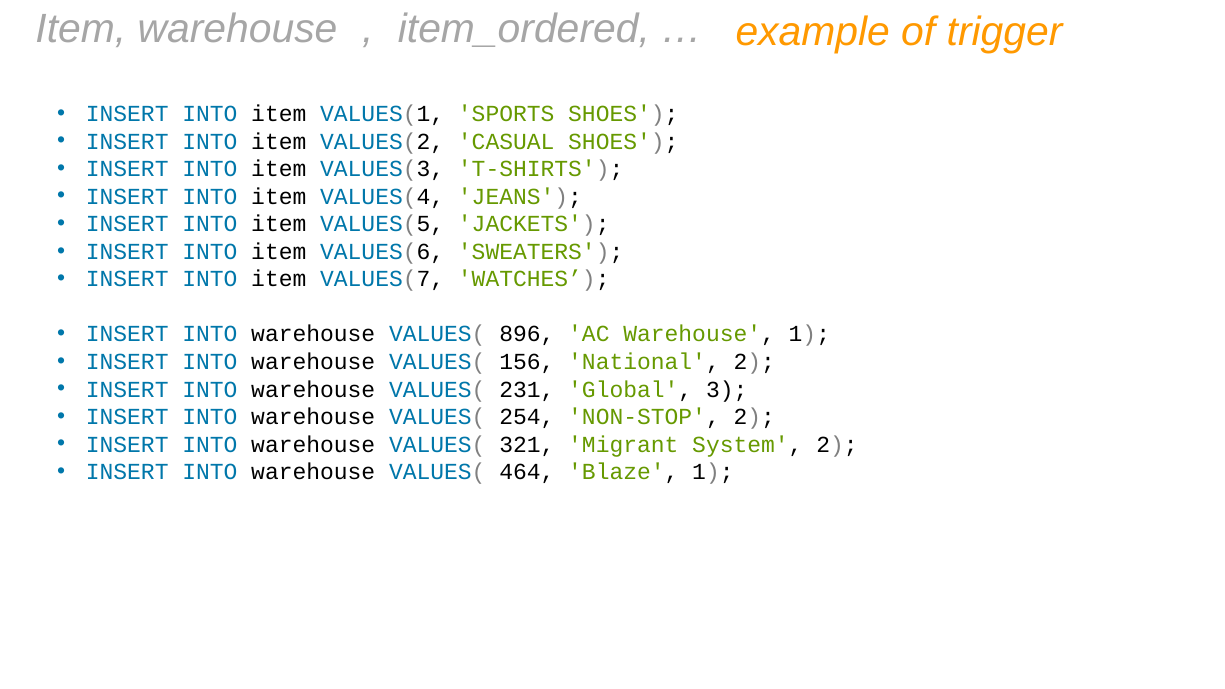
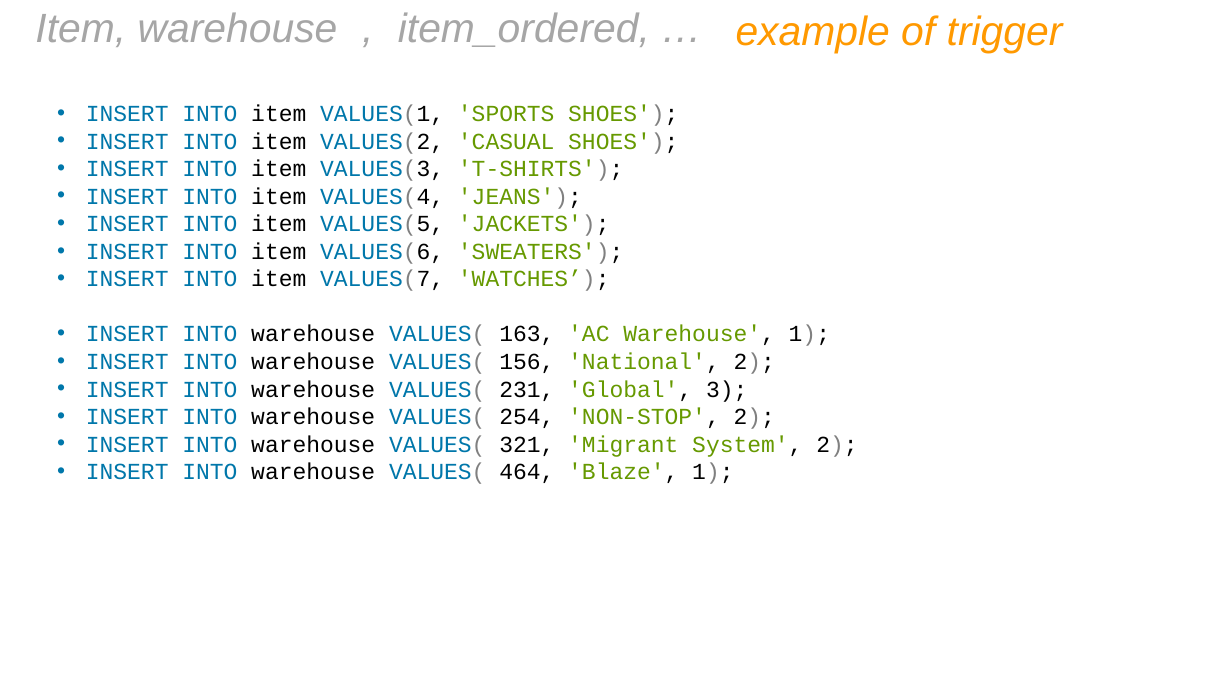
896: 896 -> 163 (527, 334)
